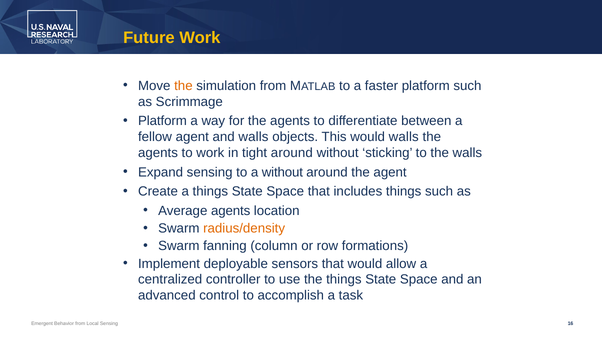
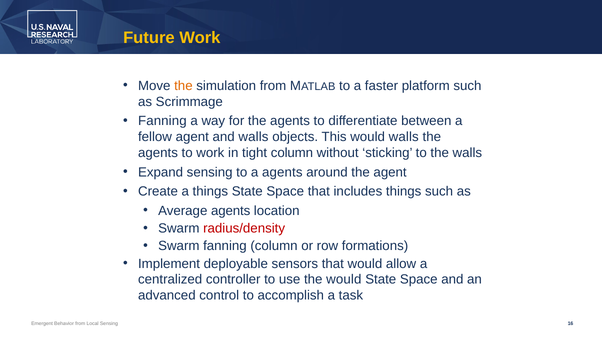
Platform: Platform -> Fanning (162, 121)
tight around: around -> column (292, 153)
a without: without -> agents (282, 172)
radius/density colour: orange -> red (244, 228)
the things: things -> would (344, 279)
